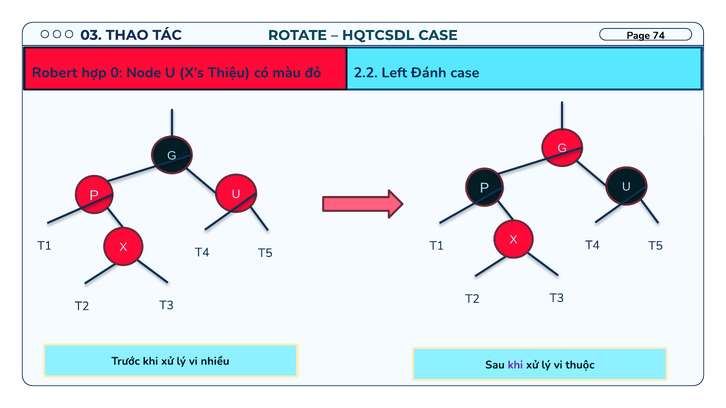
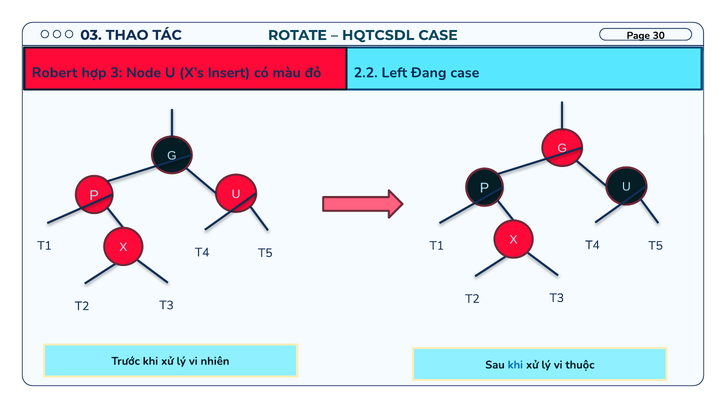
74: 74 -> 30 (659, 36)
0: 0 -> 3 (116, 73)
Thiệu: Thiệu -> Insert (229, 73)
Đánh: Đánh -> Đang (429, 73)
nhiều: nhiều -> nhiên (215, 361)
khi colour: purple -> blue (515, 365)
